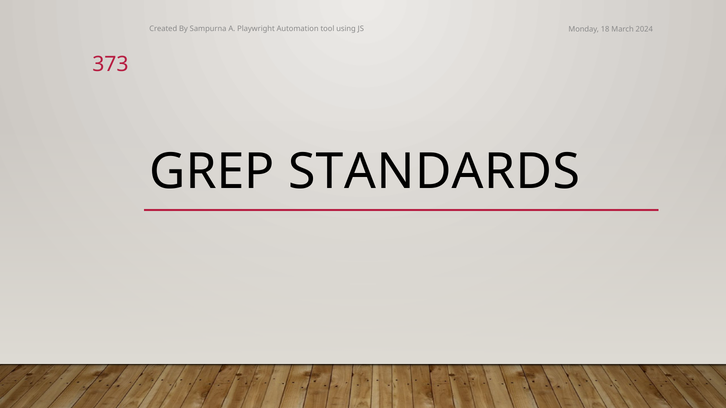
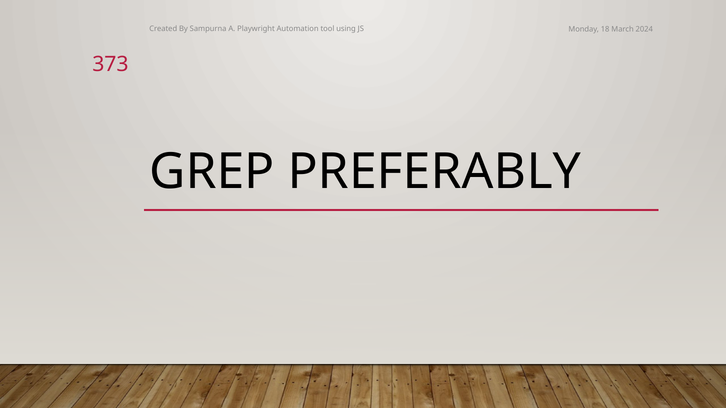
STANDARDS: STANDARDS -> PREFERABLY (434, 172)
